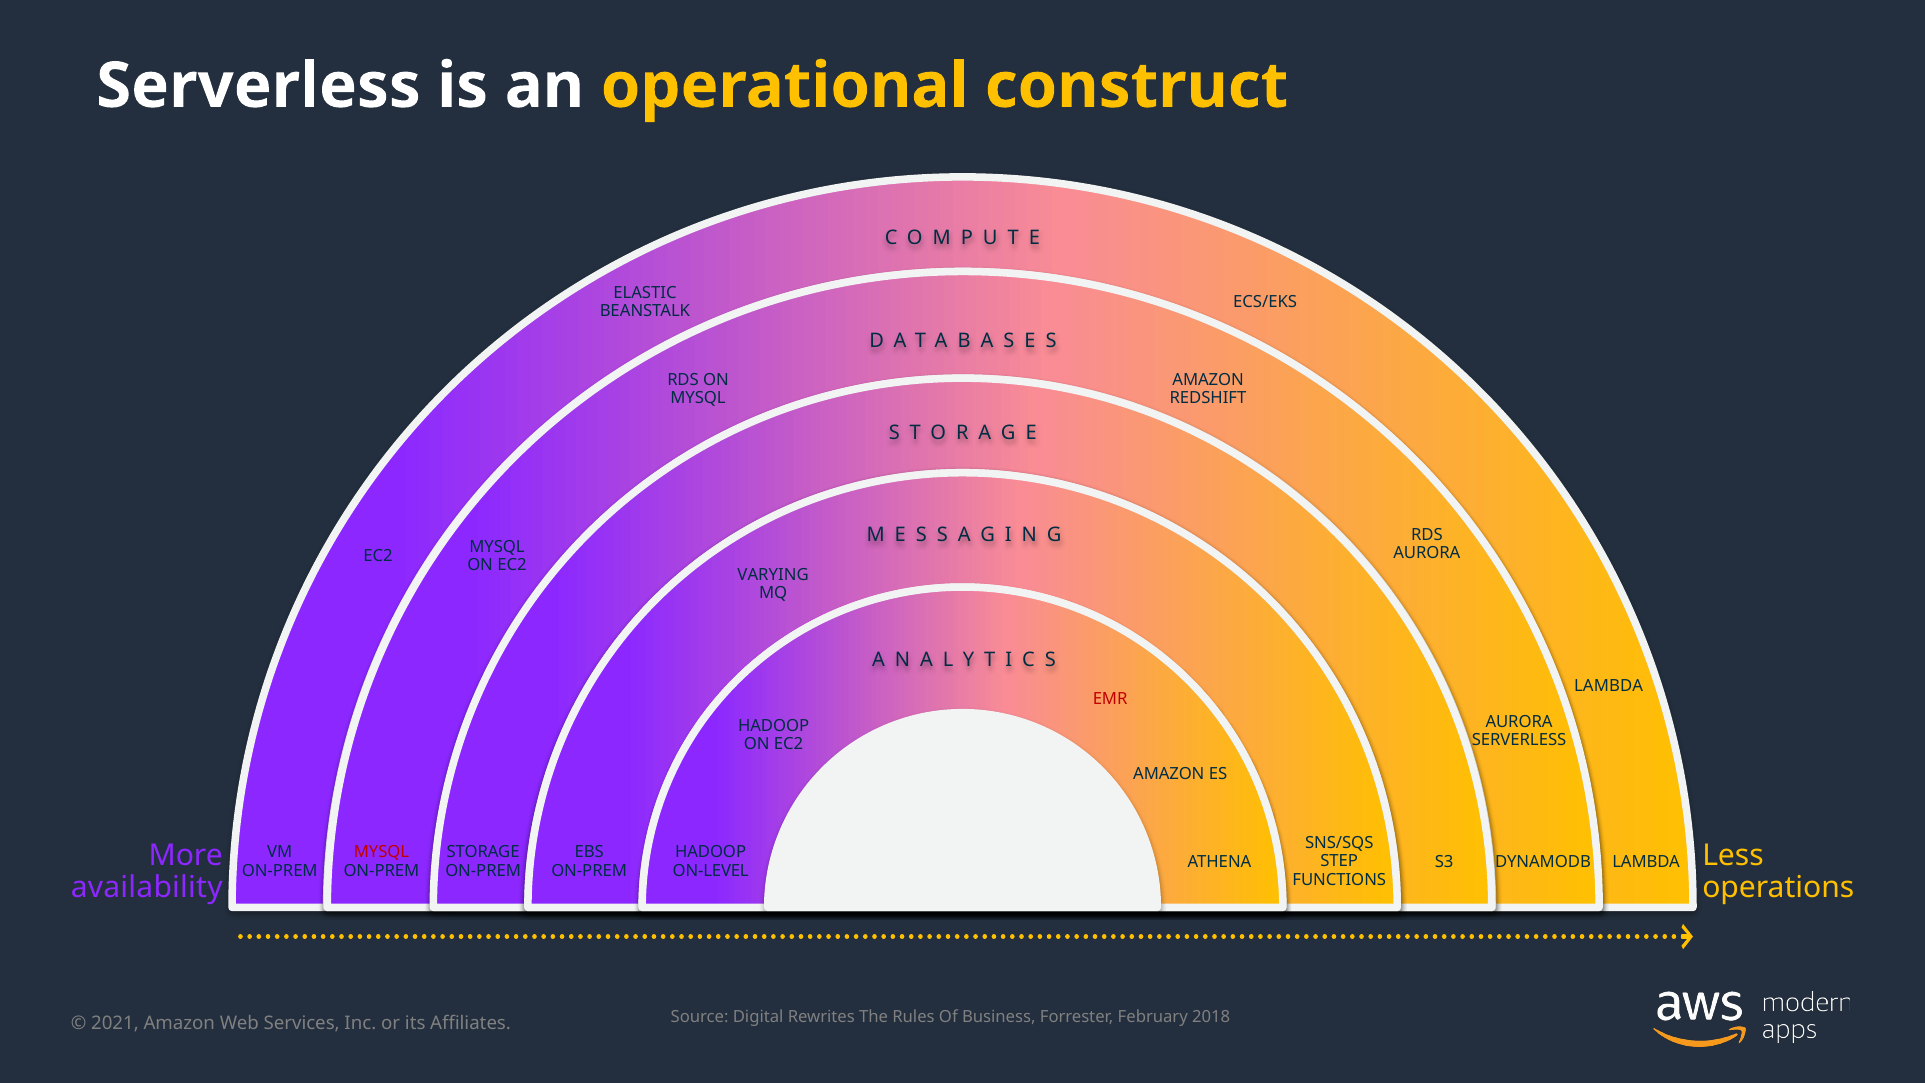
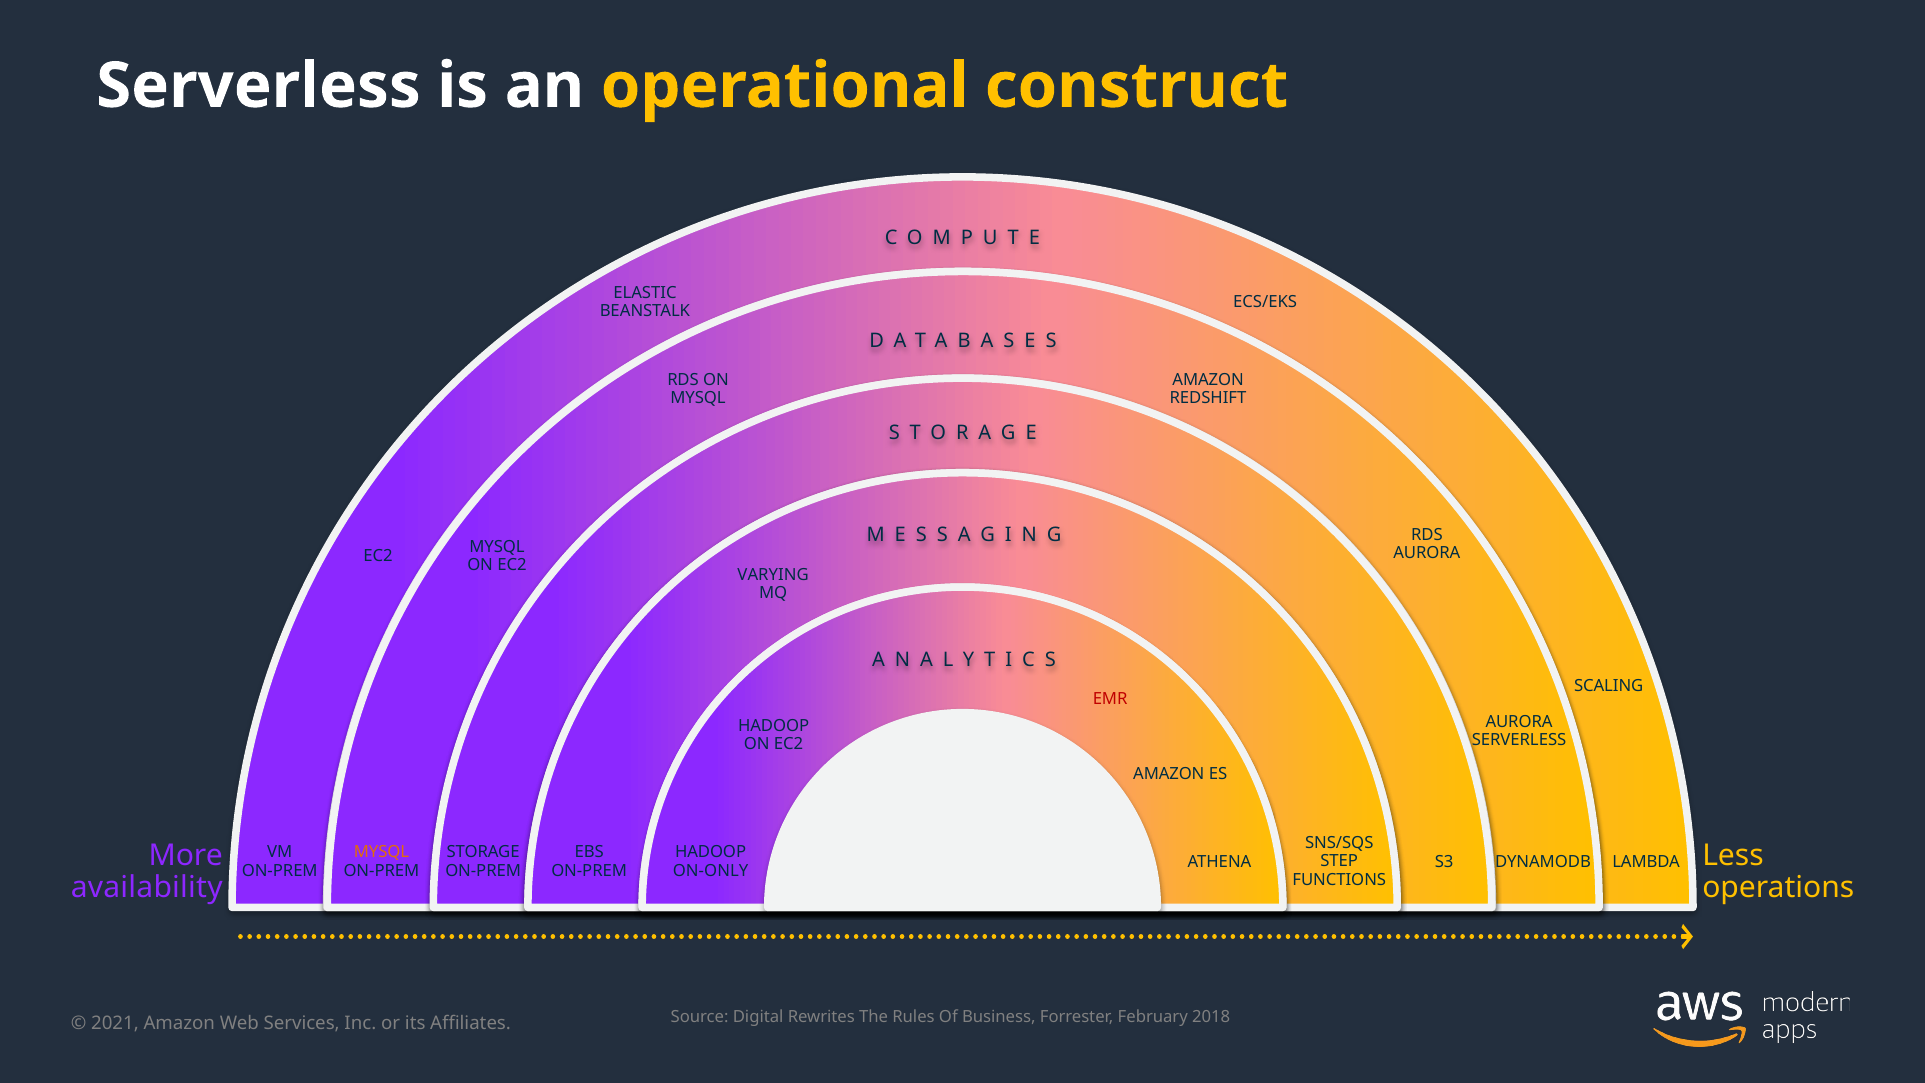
LAMBDA: LAMBDA -> SCALING (1609, 686)
MYSQL colour: red -> orange (381, 852)
ON-LEVEL: ON-LEVEL -> ON-ONLY (711, 870)
